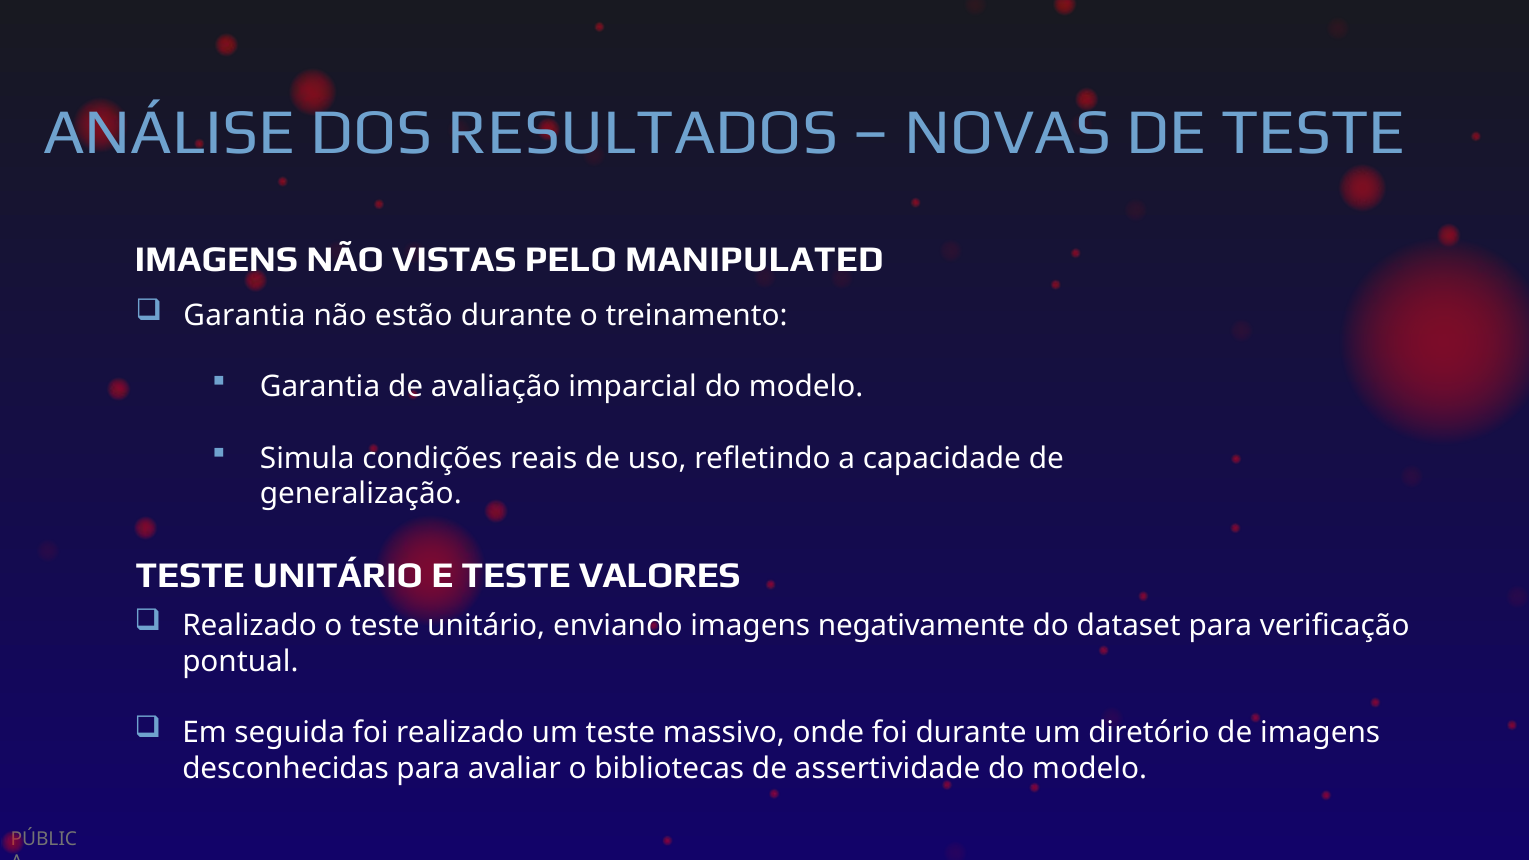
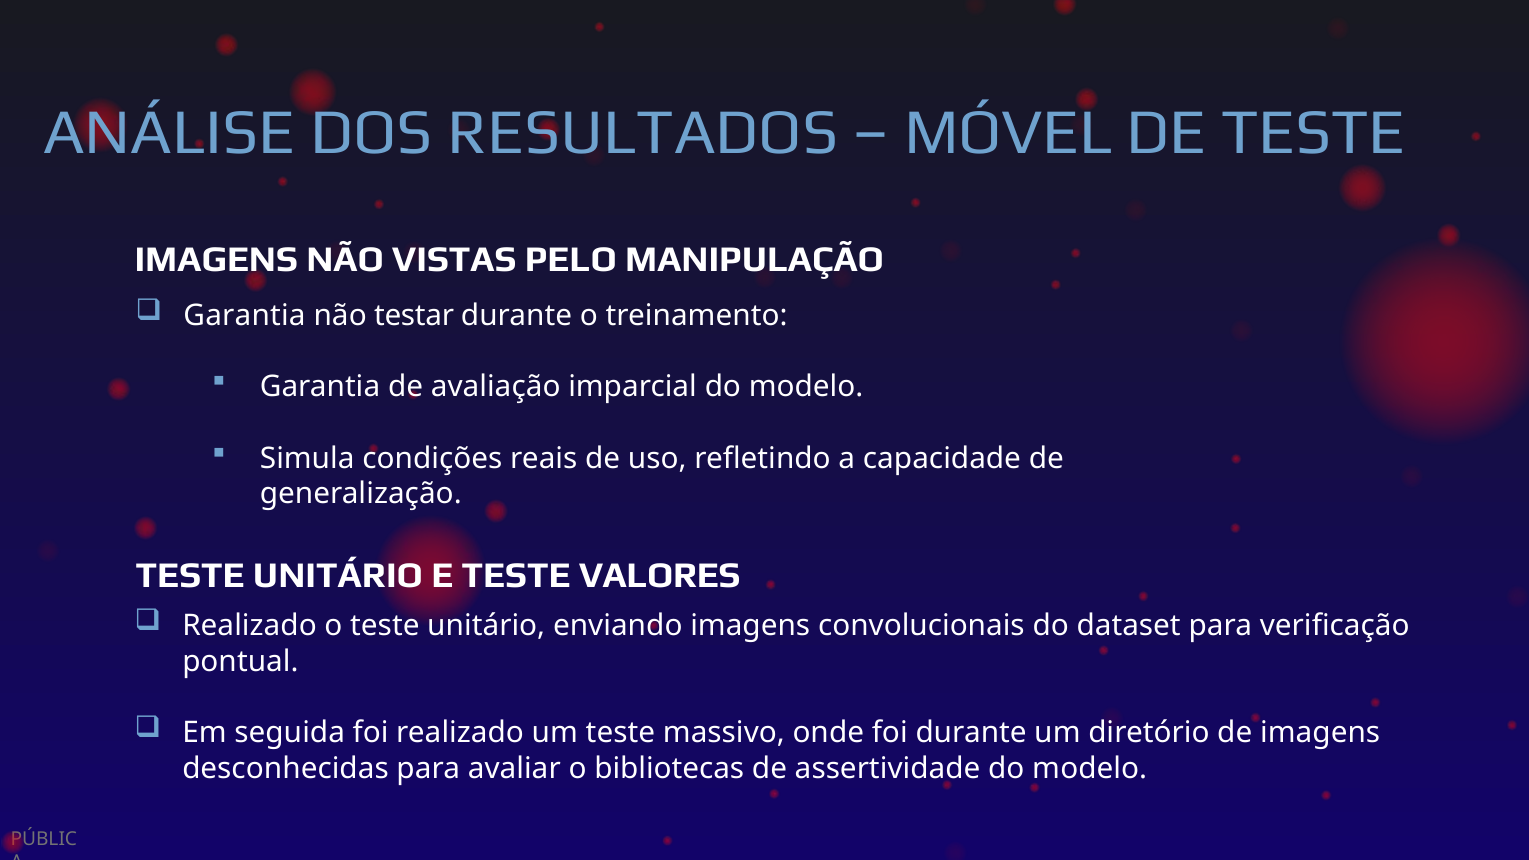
NOVAS: NOVAS -> MÓVEL (1008, 132)
MANIPULATED: MANIPULATED -> MANIPULAÇÃO (755, 260)
estão: estão -> testar (414, 316)
negativamente: negativamente -> convolucionais (921, 626)
